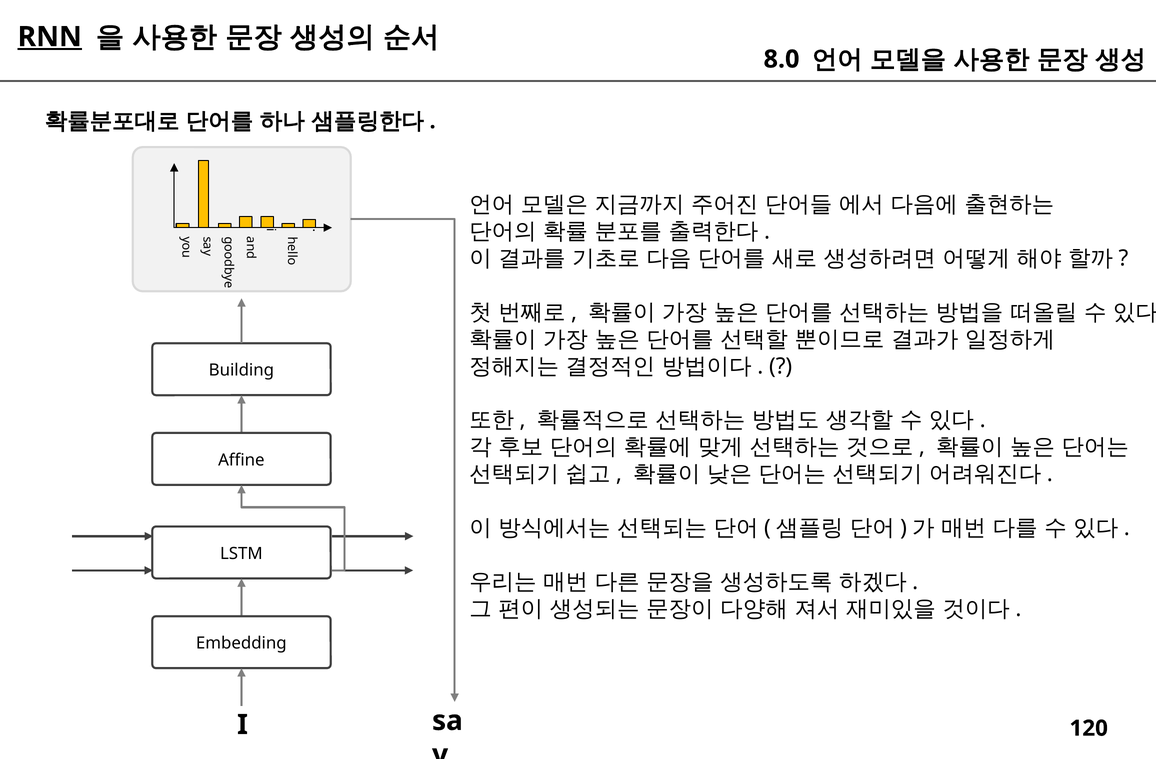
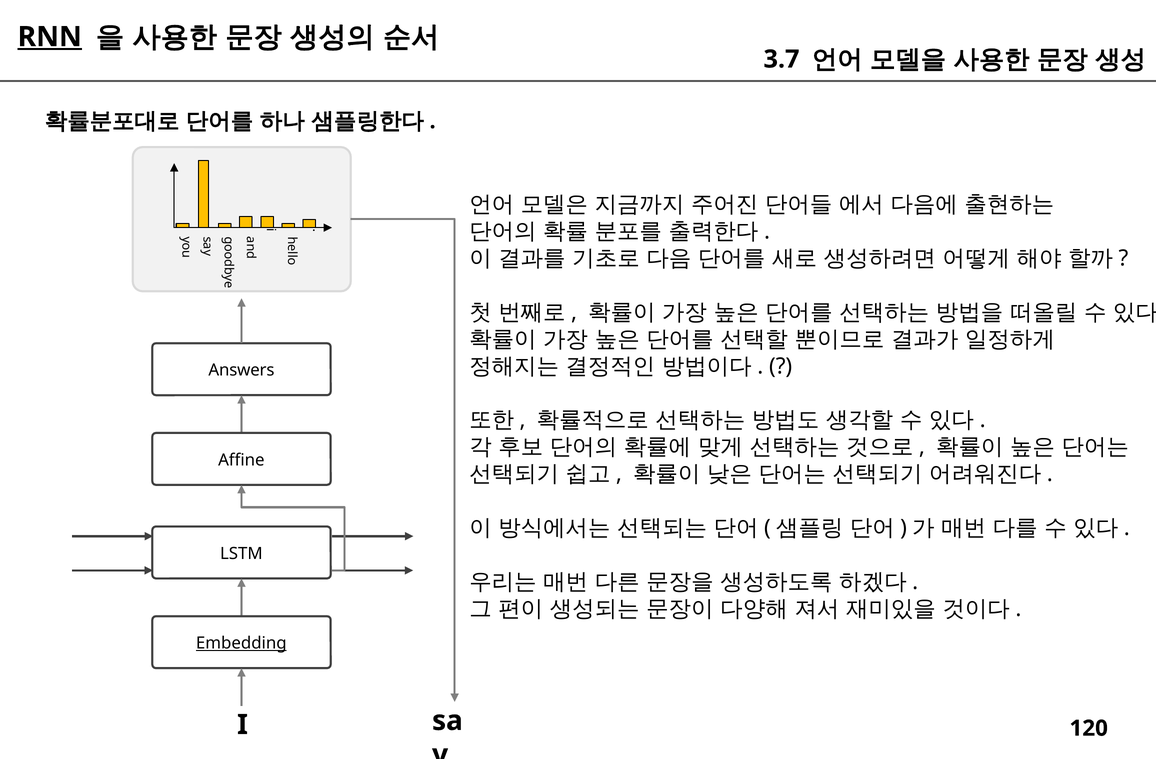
8.0: 8.0 -> 3.7 (782, 59)
Building: Building -> Answers (241, 370)
Embedding underline: none -> present (241, 644)
